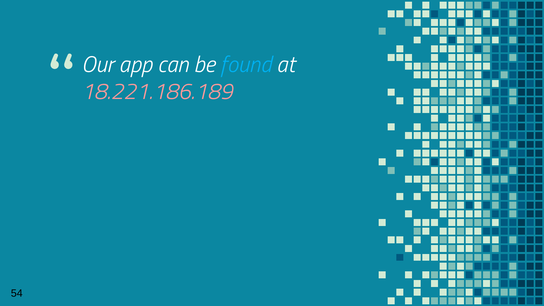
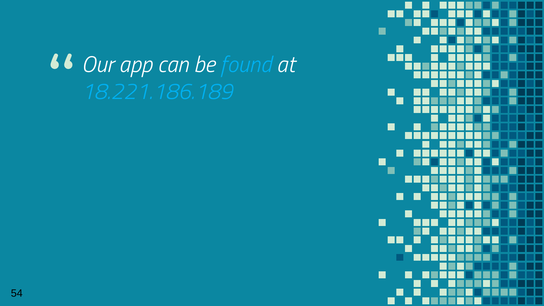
18.221.186.189 colour: pink -> light blue (157, 92)
